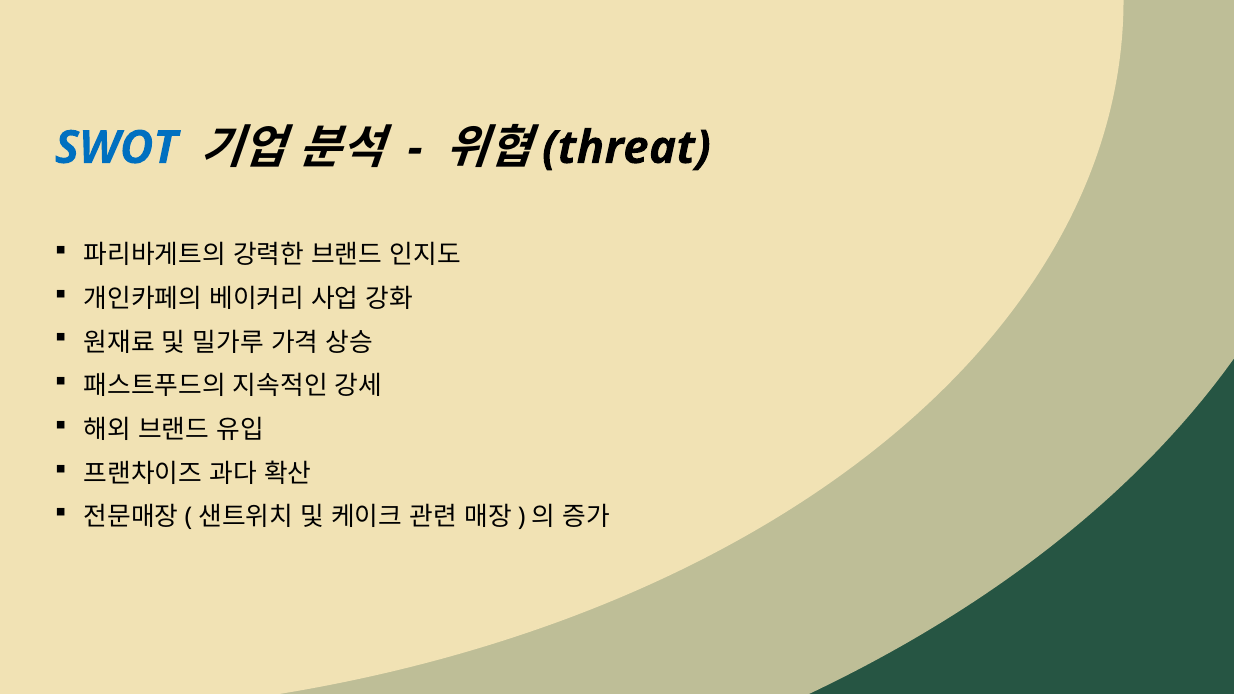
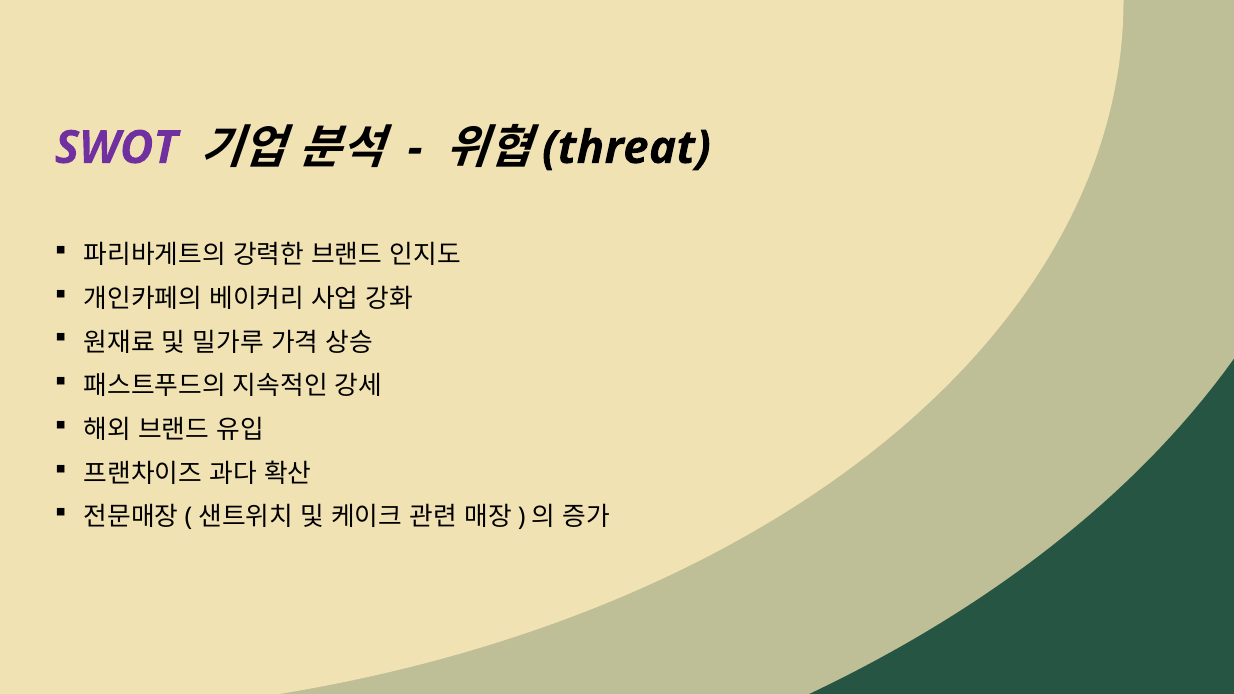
SWOT colour: blue -> purple (116, 148)
